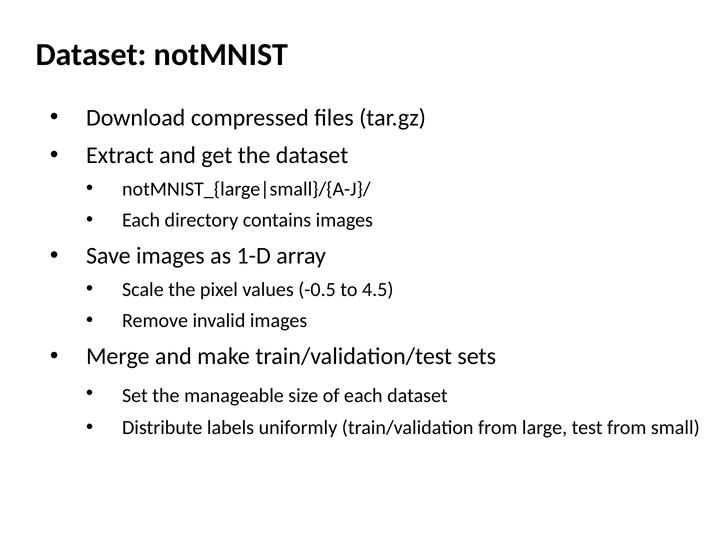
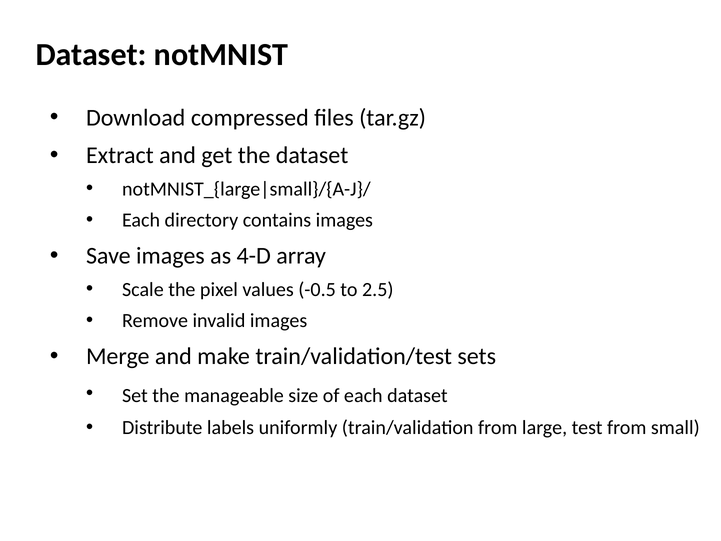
1-D: 1-D -> 4-D (254, 256)
4.5: 4.5 -> 2.5 (378, 289)
